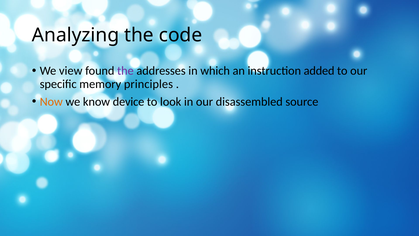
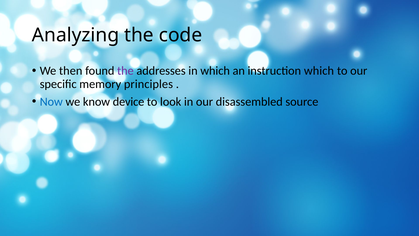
view: view -> then (71, 71)
instruction added: added -> which (319, 71)
Now colour: orange -> blue (51, 102)
